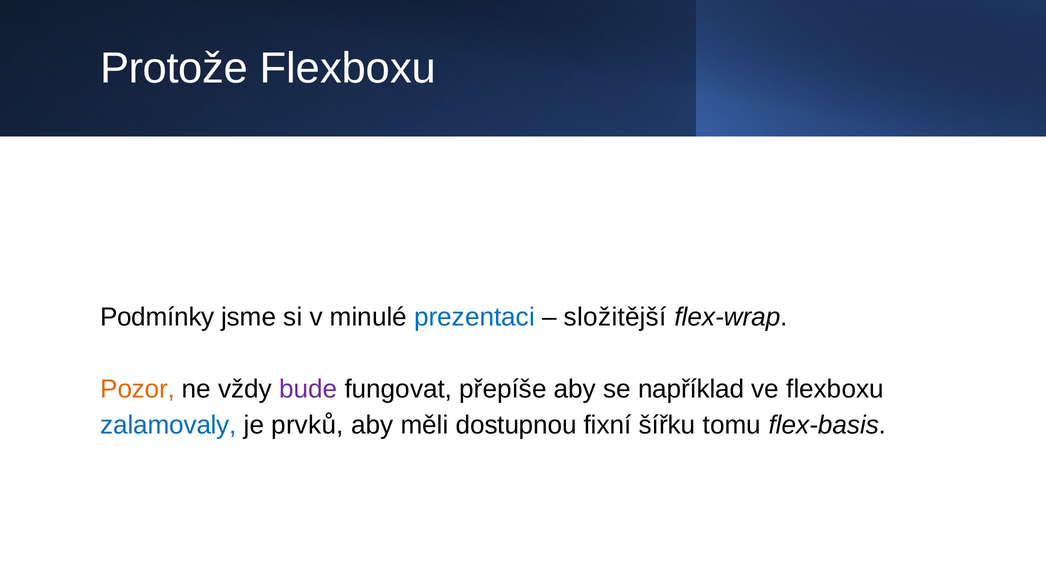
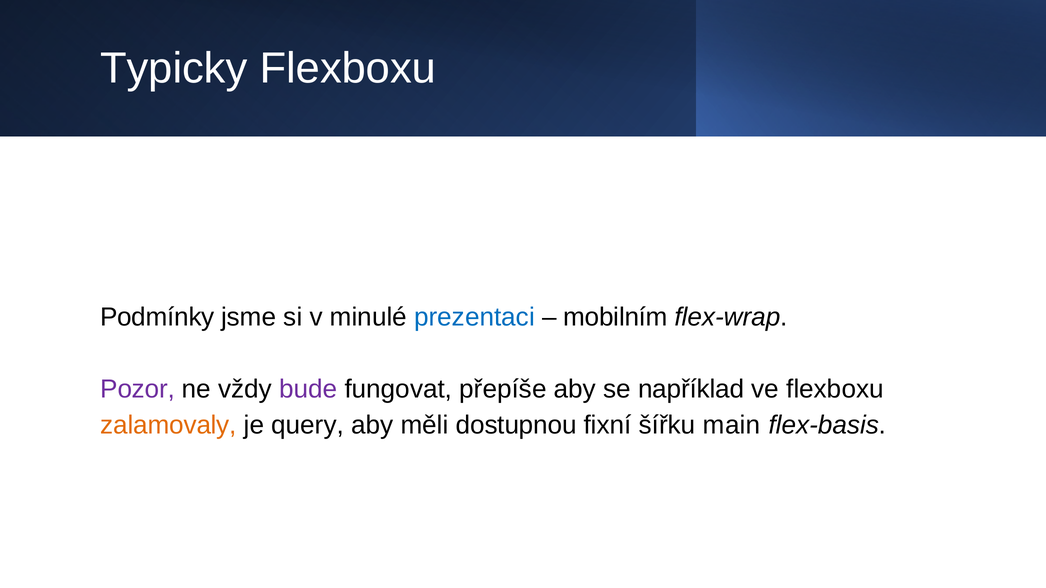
Protože: Protože -> Typicky (174, 68)
složitější: složitější -> mobilním (616, 317)
Pozor colour: orange -> purple (138, 390)
zalamovaly colour: blue -> orange (169, 426)
prvků: prvků -> query (308, 426)
tomu: tomu -> main (732, 426)
